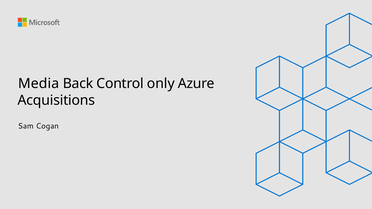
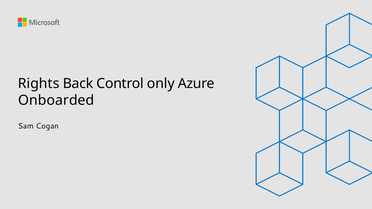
Media: Media -> Rights (39, 84)
Acquisitions: Acquisitions -> Onboarded (56, 100)
